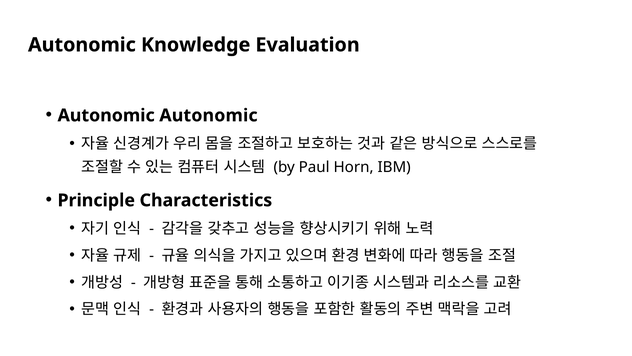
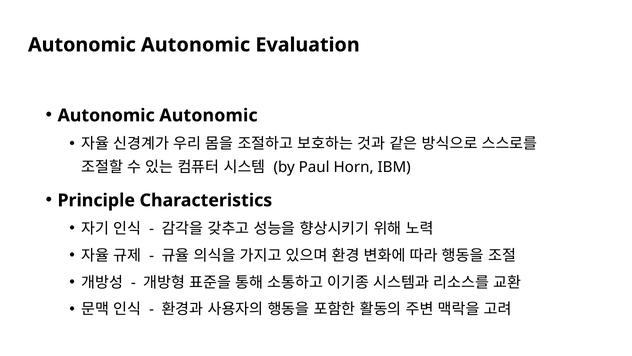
Knowledge: Knowledge -> Autonomic (196, 45)
